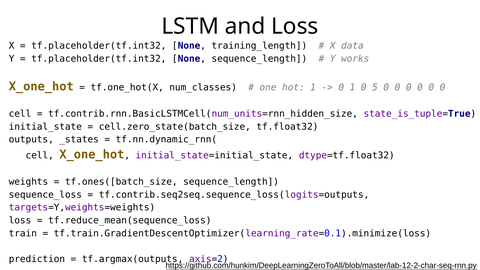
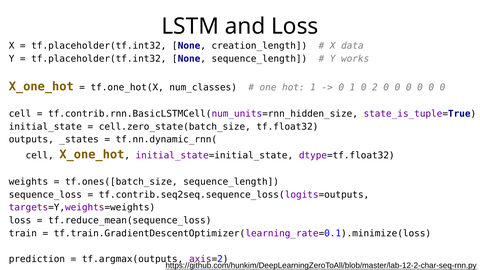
training_length: training_length -> creation_length (259, 46)
5: 5 -> 2 (375, 87)
